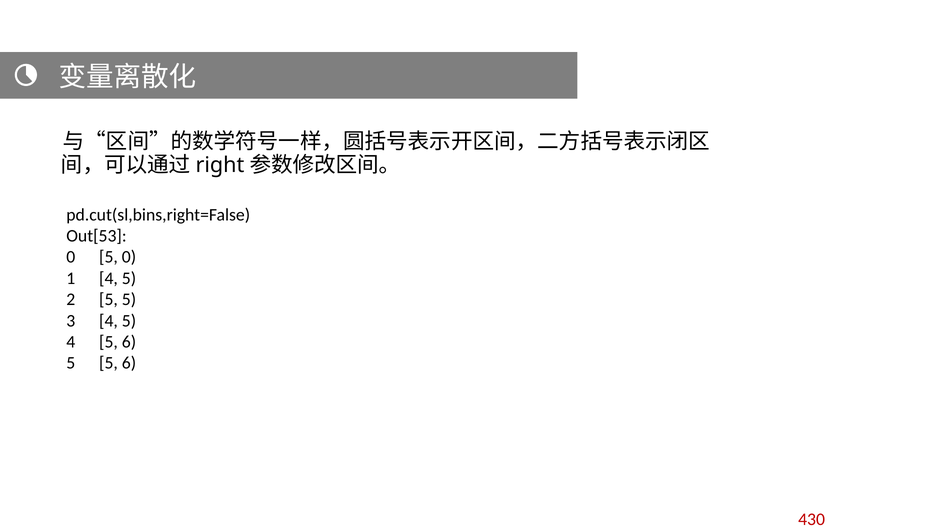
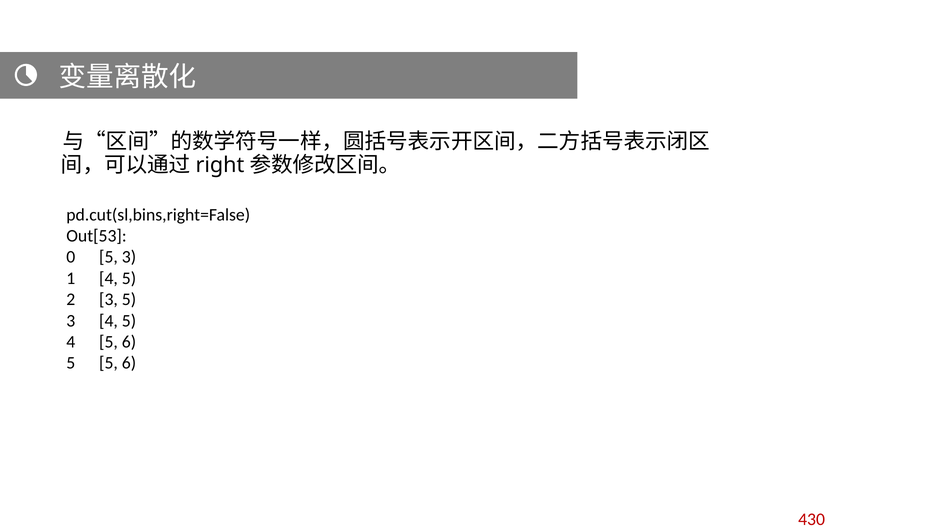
0 5 0: 0 -> 3 (129, 257)
2 5: 5 -> 3 (109, 300)
